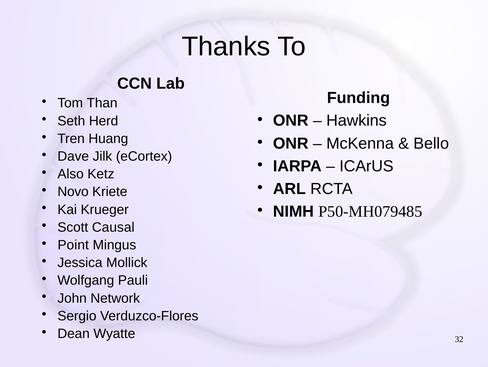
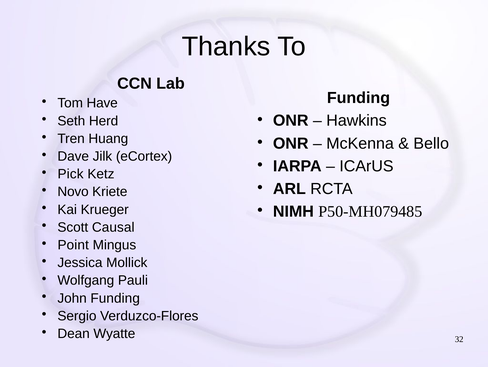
Than: Than -> Have (102, 103)
Also: Also -> Pick (71, 174)
John Network: Network -> Funding (115, 298)
